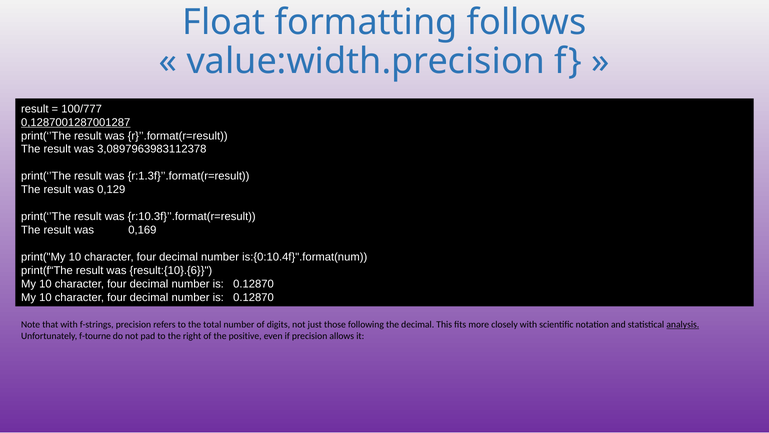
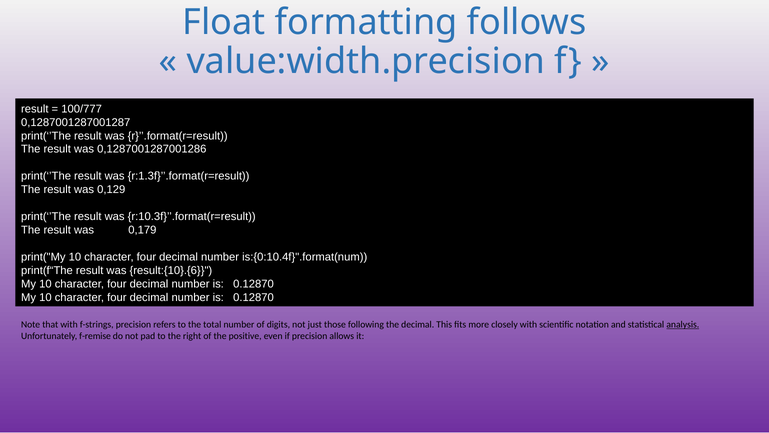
0,1287001287001287 underline: present -> none (76, 122)
3,0897963983112378: 3,0897963983112378 -> 0,1287001287001286 (152, 149)
0,169: 0,169 -> 0,179 (142, 230)
f-tourne: f-tourne -> f-remise (95, 336)
